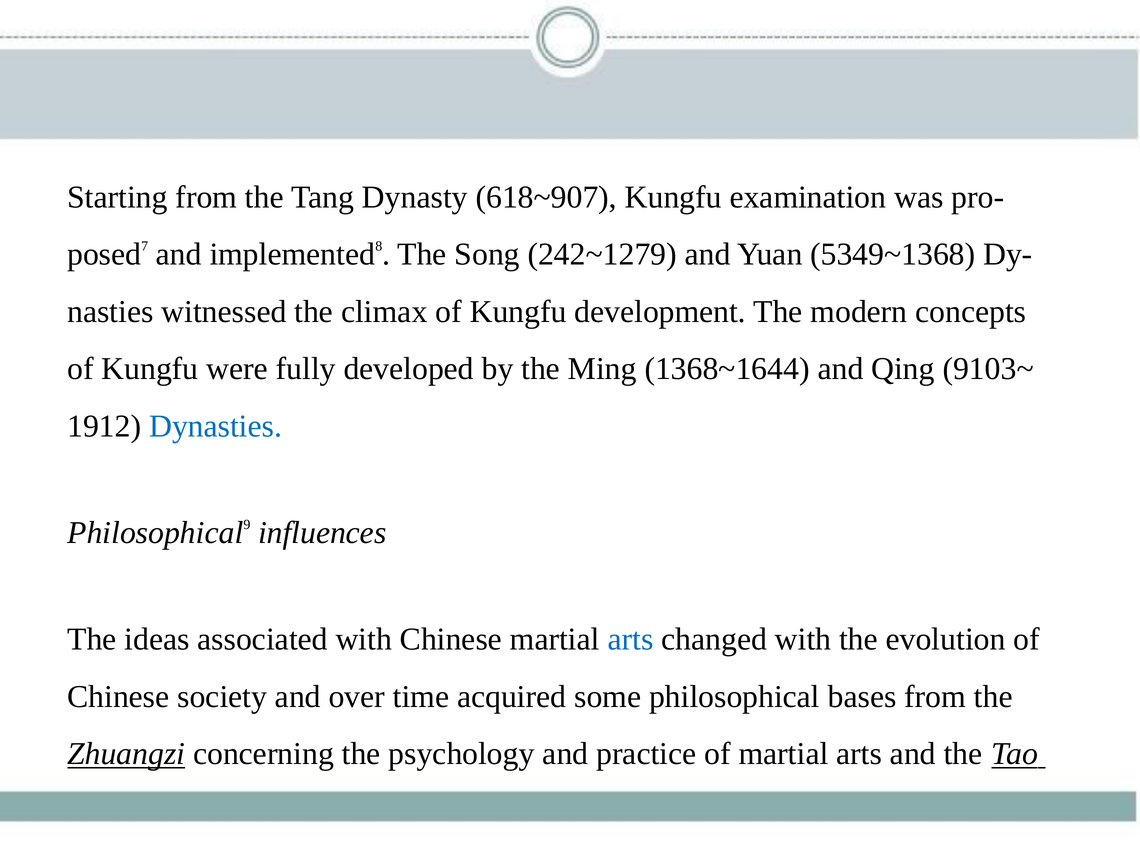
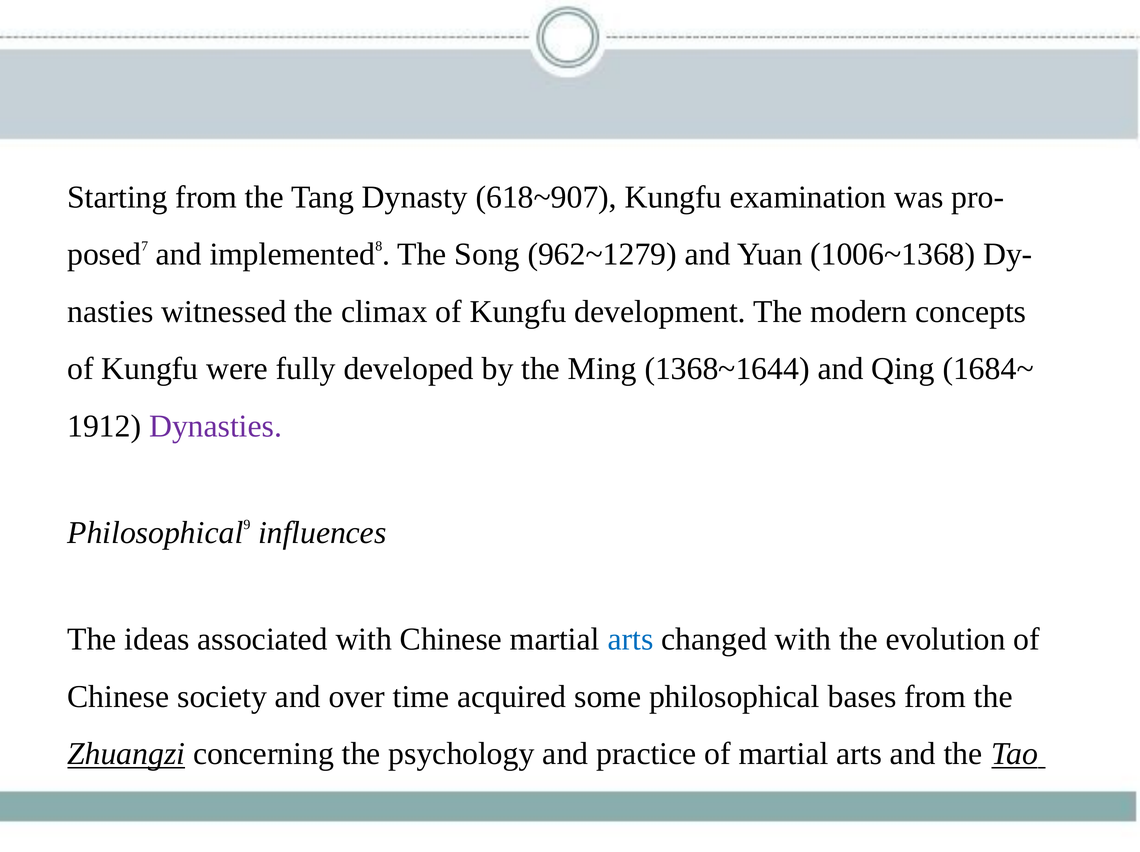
242~1279: 242~1279 -> 962~1279 (602, 255)
5349~1368: 5349~1368 -> 1006~1368 (893, 255)
9103~: 9103~ -> 1684~ (988, 369)
Dynasties colour: blue -> purple (216, 427)
